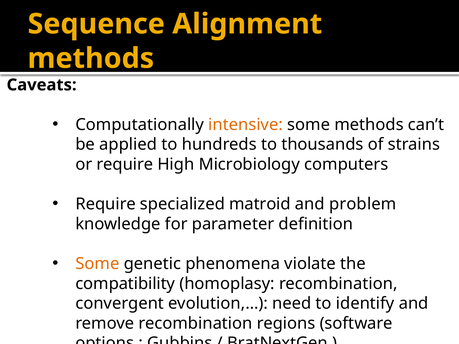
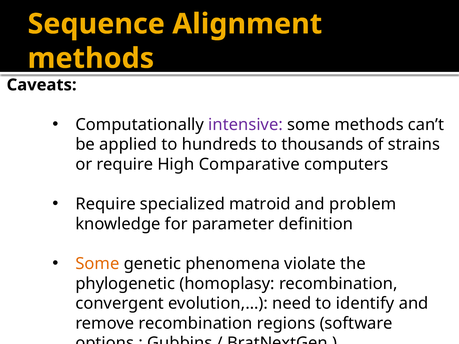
intensive colour: orange -> purple (246, 125)
Microbiology: Microbiology -> Comparative (249, 164)
compatibility: compatibility -> phylogenetic (125, 284)
